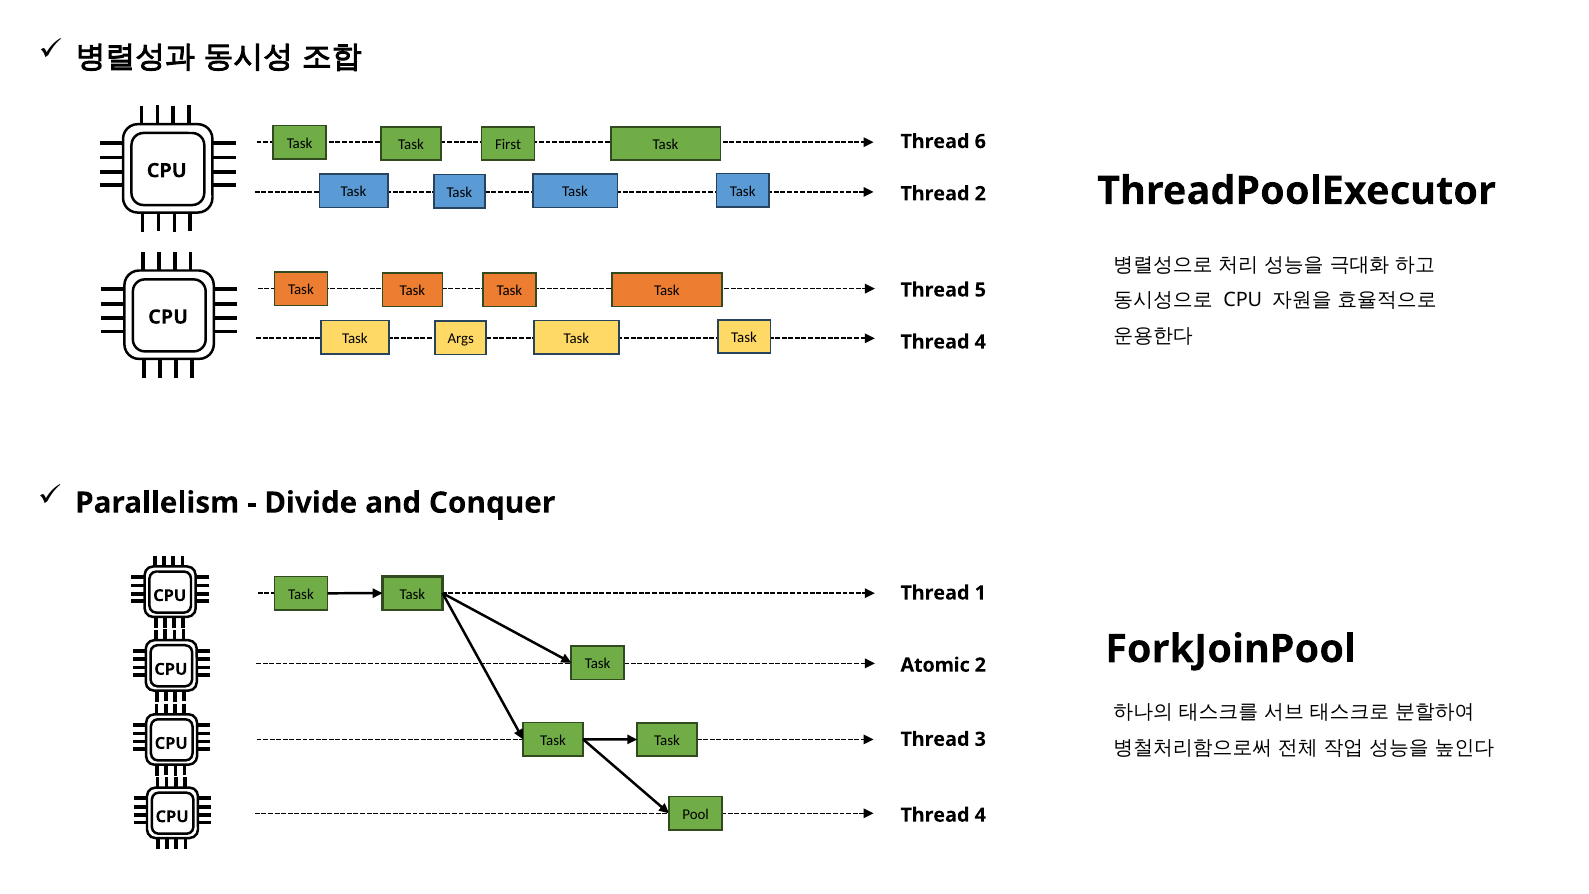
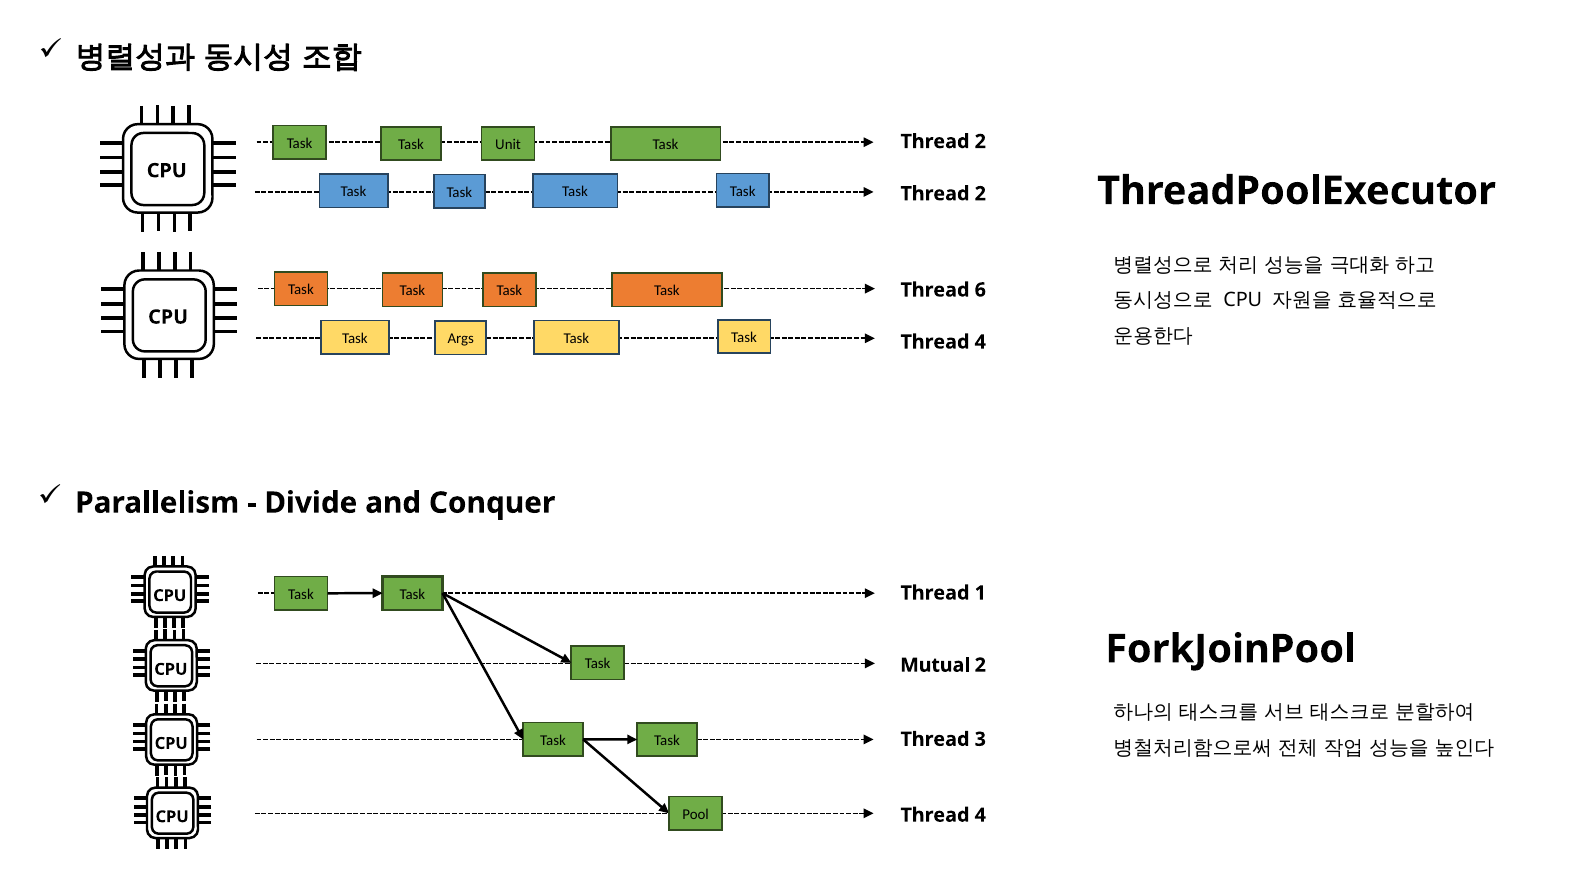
6: 6 -> 2 (980, 142)
First: First -> Unit (508, 144)
5: 5 -> 6 (980, 290)
Atomic: Atomic -> Mutual (935, 665)
